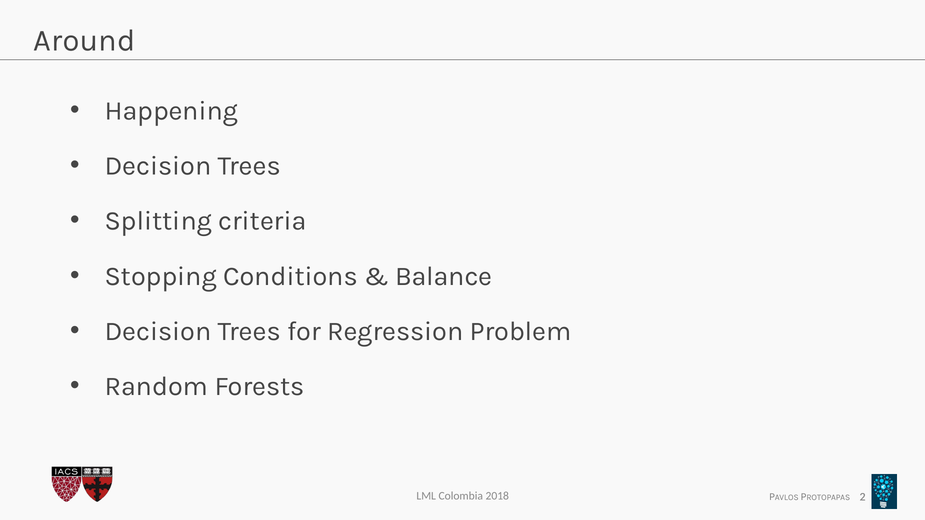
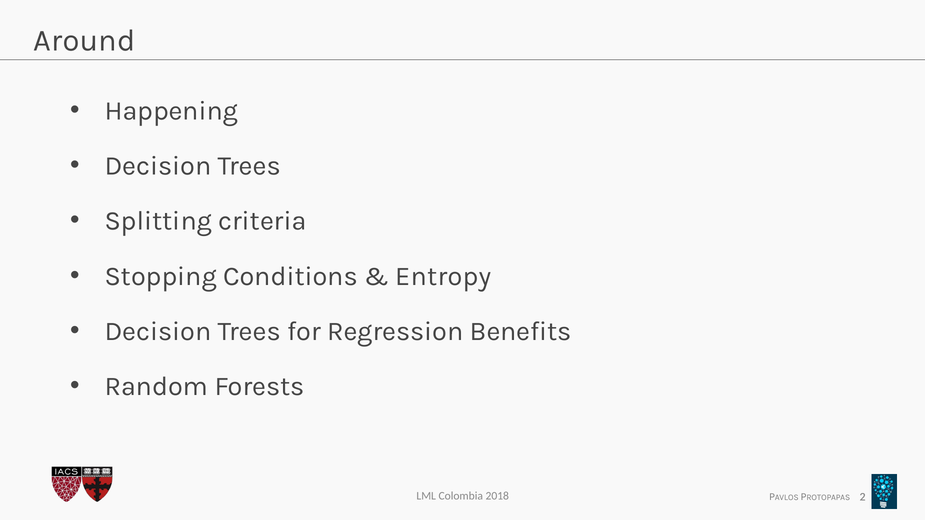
Balance: Balance -> Entropy (443, 276)
Problem: Problem -> Benefits (521, 331)
